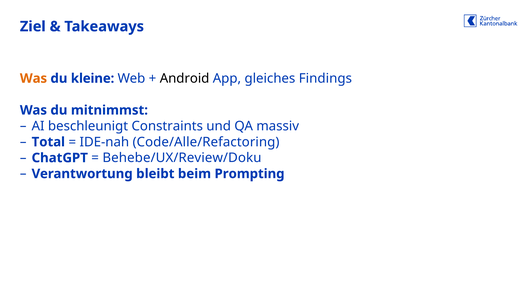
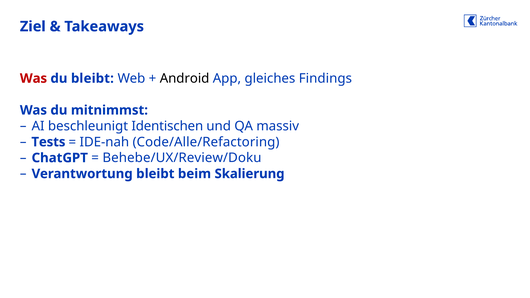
Was colour: orange -> red (33, 78)
du kleine: kleine -> bleibt (92, 78)
Constraints: Constraints -> Identischen (167, 126)
Total: Total -> Tests (48, 142)
Prompting: Prompting -> Skalierung (250, 174)
